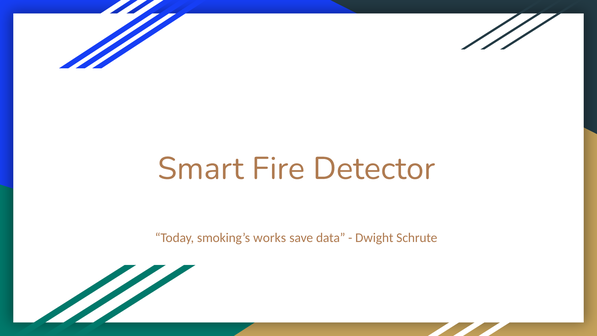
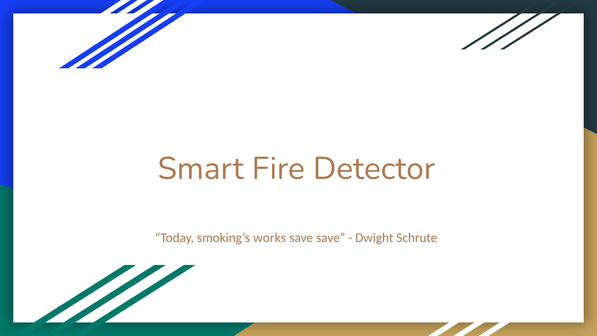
save data: data -> save (331, 238)
